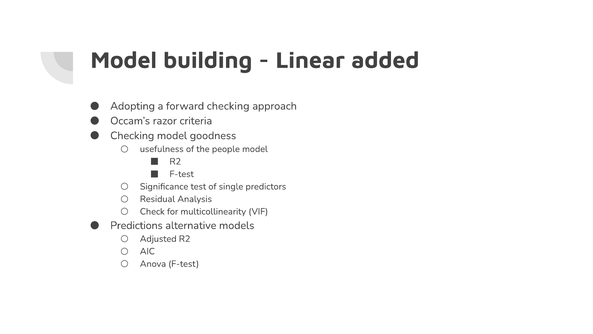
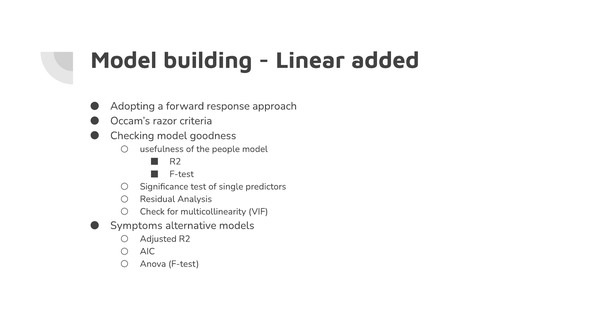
forward checking: checking -> response (228, 106)
Predictions: Predictions -> Symptoms (136, 225)
